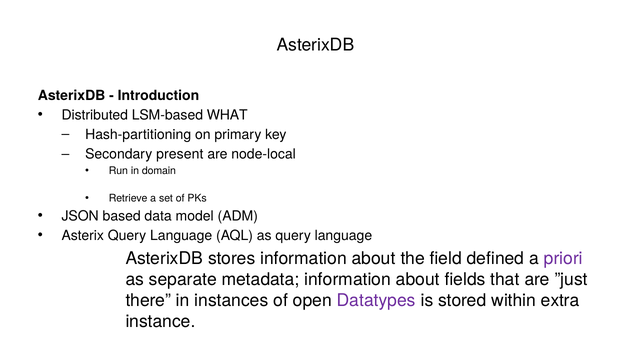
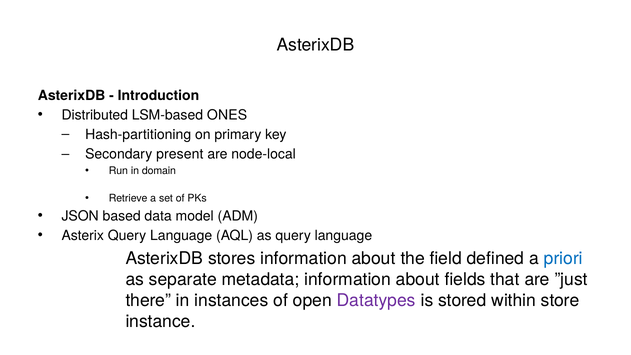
LSM-based WHAT: WHAT -> ONES (227, 115)
priori colour: purple -> blue (563, 258)
within extra: extra -> store (560, 300)
